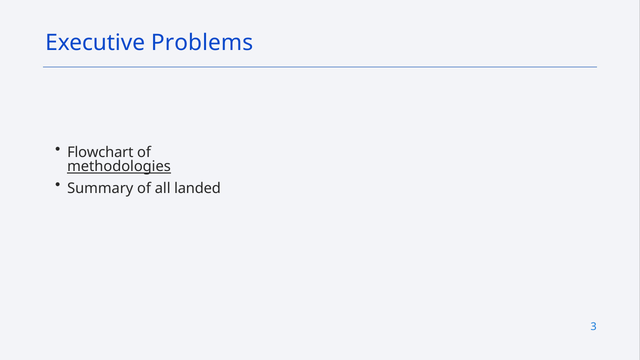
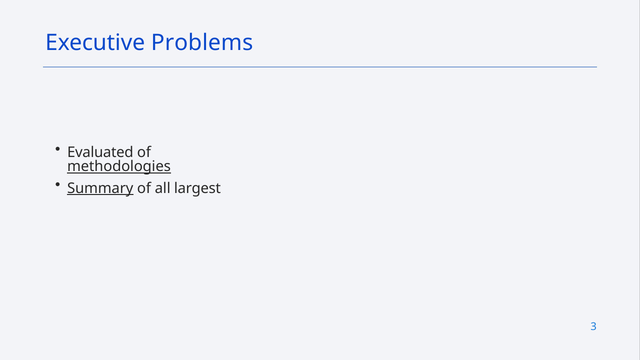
Flowchart: Flowchart -> Evaluated (100, 153)
Summary underline: none -> present (100, 188)
landed: landed -> largest (197, 188)
